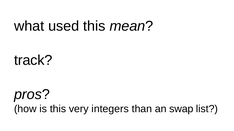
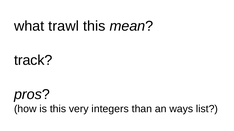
used: used -> trawl (64, 26)
swap: swap -> ways (181, 109)
